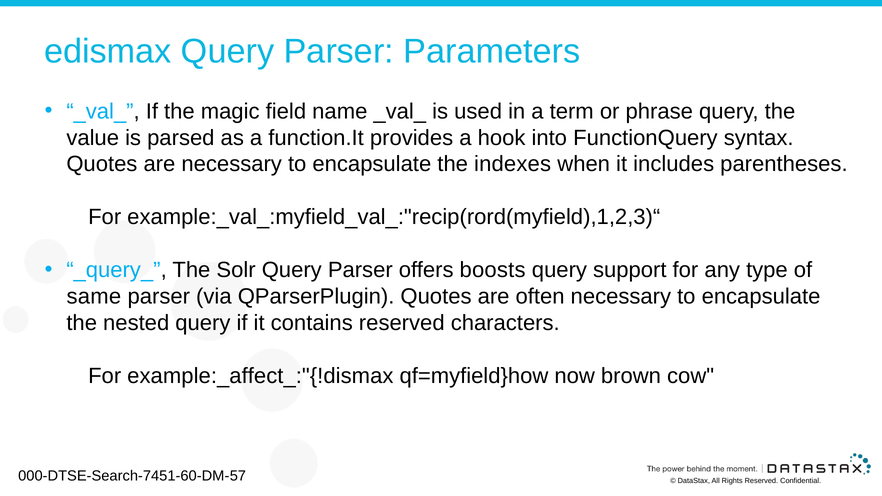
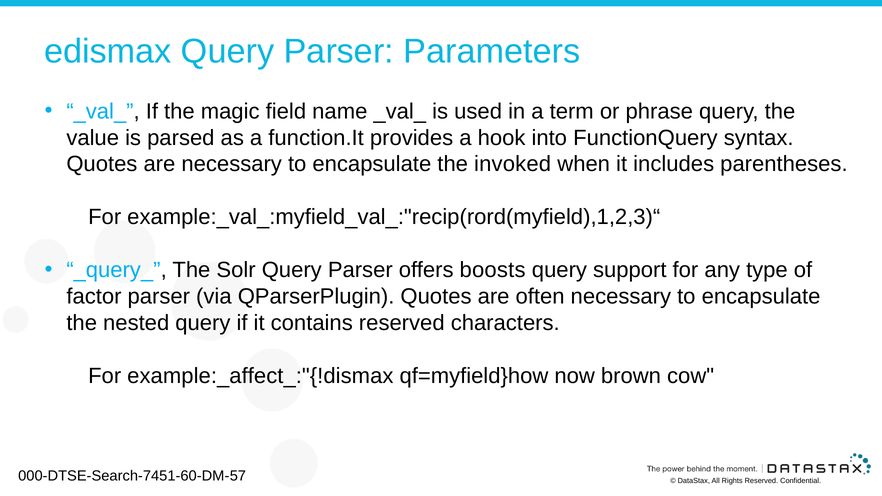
indexes: indexes -> invoked (513, 164)
same: same -> factor (94, 297)
